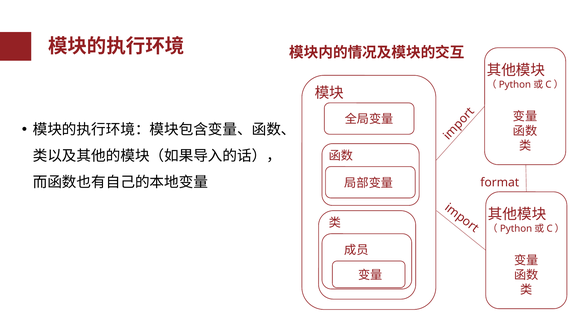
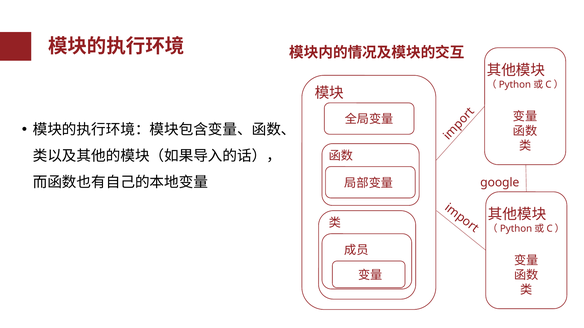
format: format -> google (500, 183)
